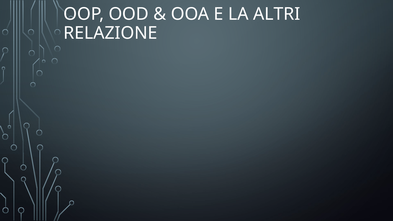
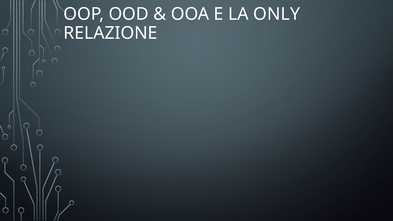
ALTRI: ALTRI -> ONLY (277, 14)
